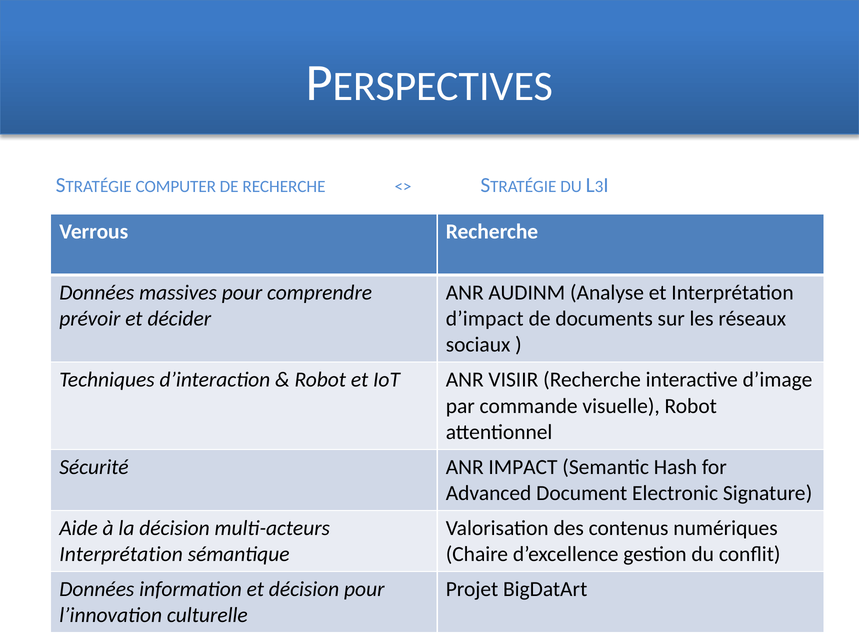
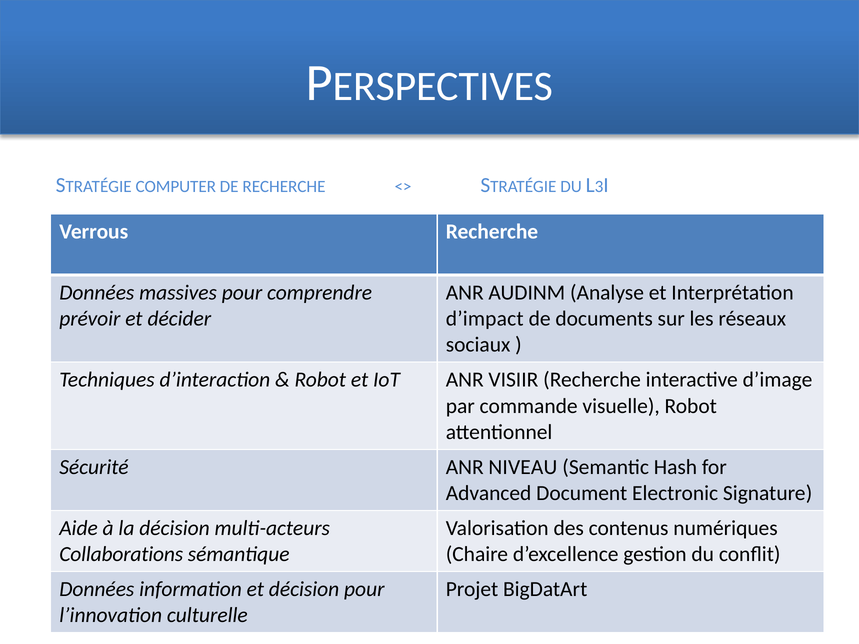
IMPACT: IMPACT -> NIVEAU (523, 467)
Interprétation: Interprétation -> Collaborations (121, 554)
